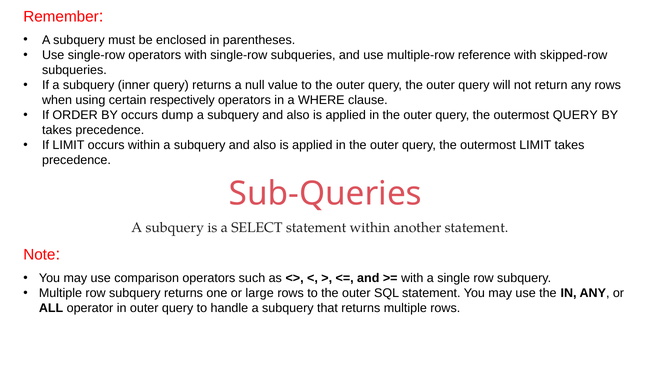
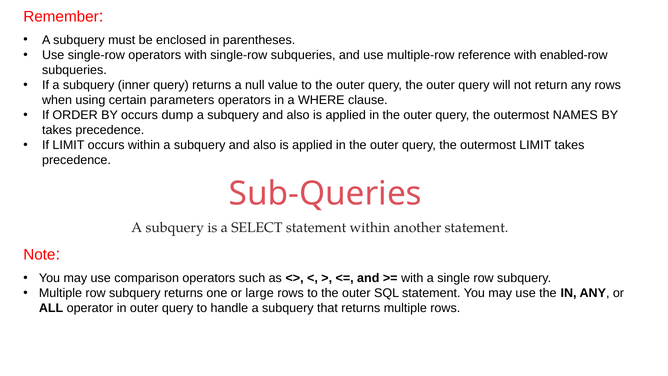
skipped-row: skipped-row -> enabled-row (574, 55)
respectively: respectively -> parameters (182, 100)
outermost QUERY: QUERY -> NAMES (575, 115)
